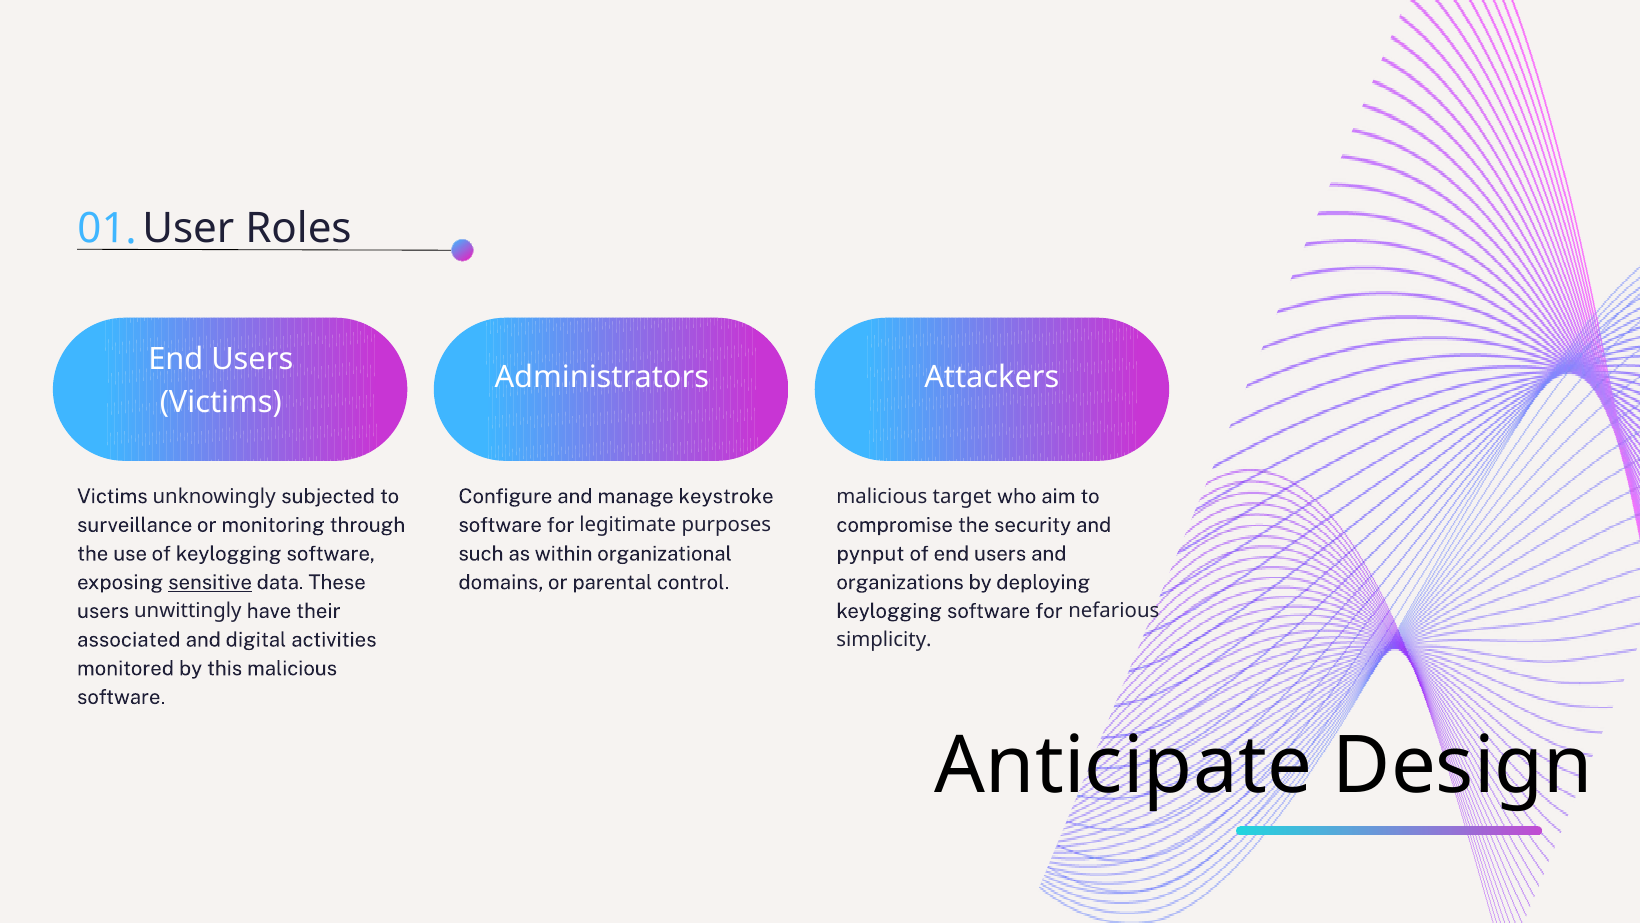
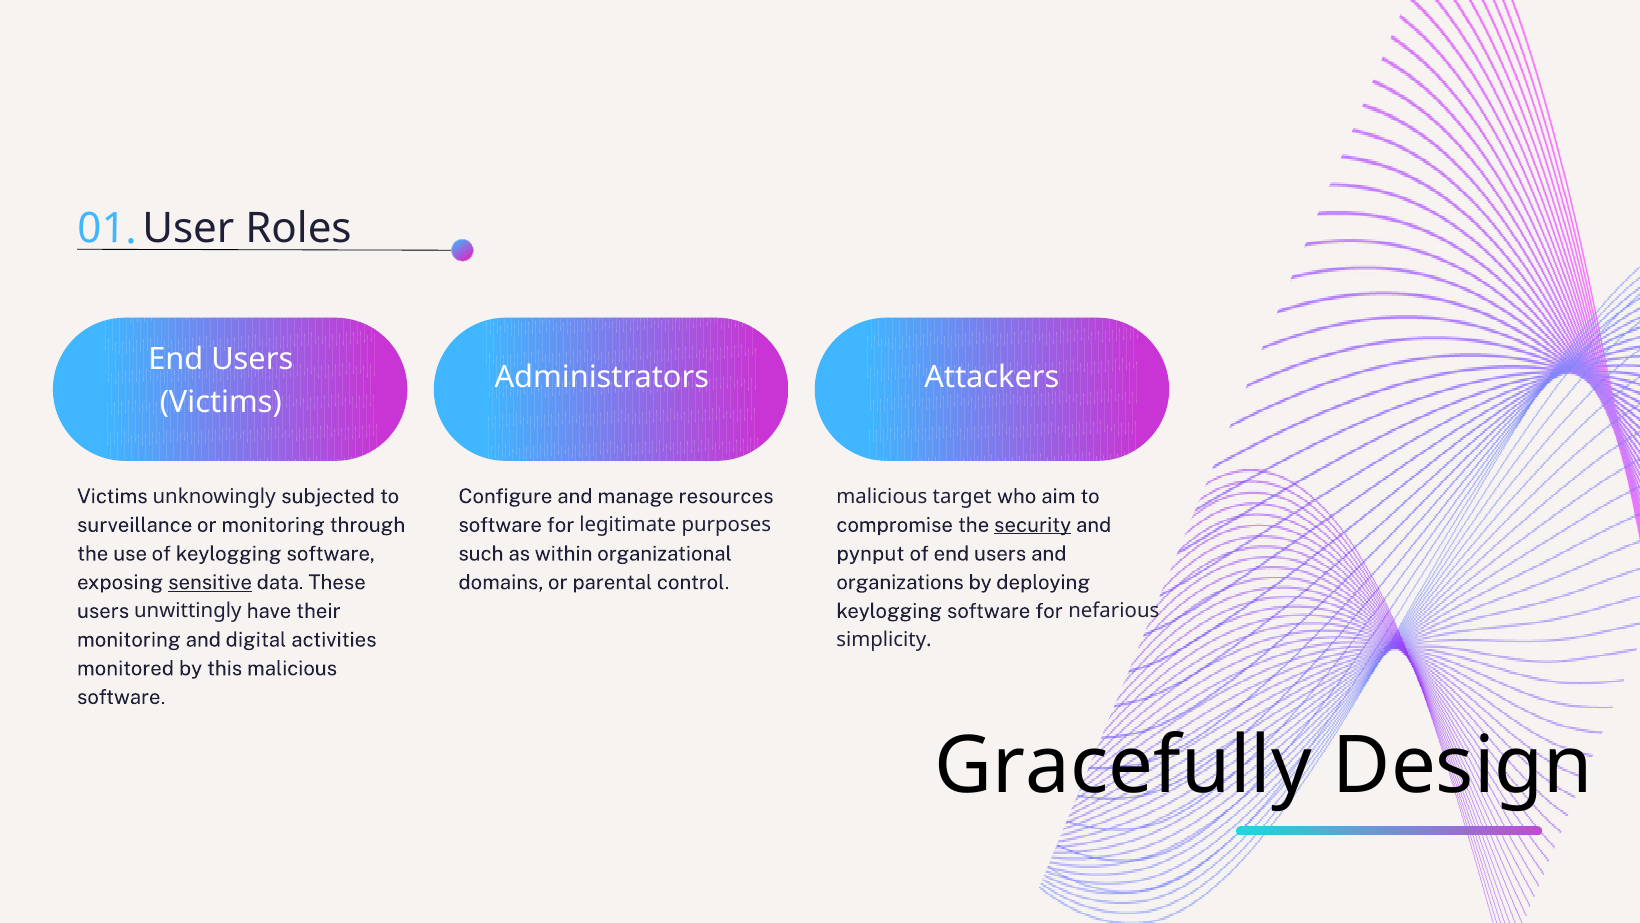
keystroke: keystroke -> resources (726, 496)
security underline: none -> present (1033, 525)
associated: associated -> monitoring (129, 639)
Anticipate: Anticipate -> Gracefully (1123, 766)
